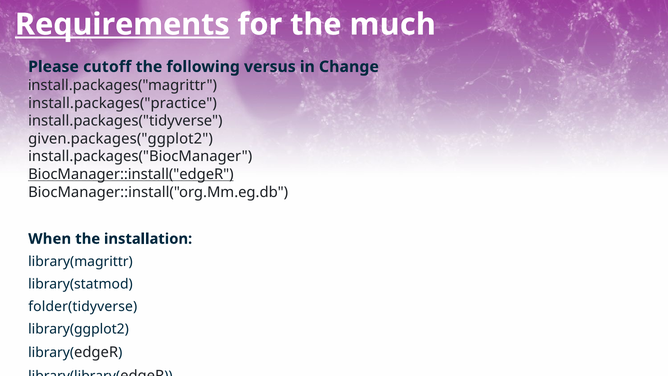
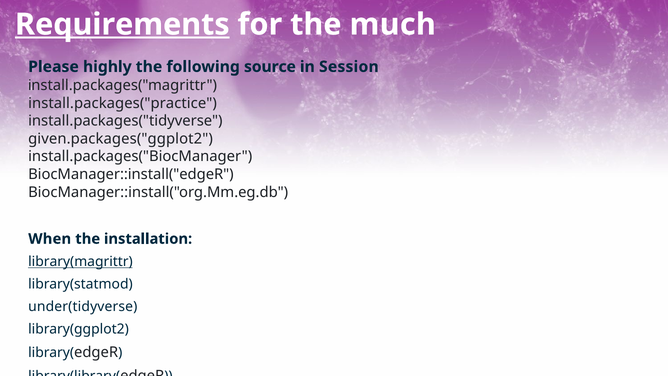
cutoff: cutoff -> highly (107, 67)
versus: versus -> source (270, 67)
Change: Change -> Session (349, 67)
BiocManager::install("edgeR underline: present -> none (131, 174)
library(magrittr underline: none -> present (80, 262)
folder(tidyverse: folder(tidyverse -> under(tidyverse (83, 307)
